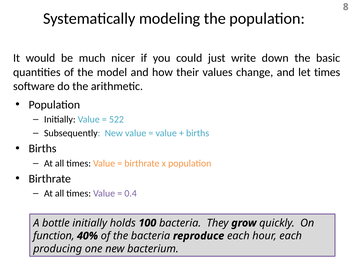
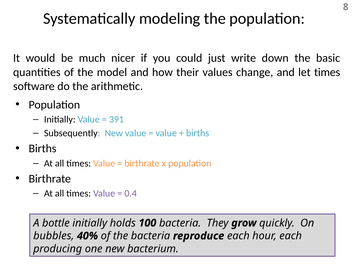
522: 522 -> 391 (116, 119)
function: function -> bubbles (54, 236)
